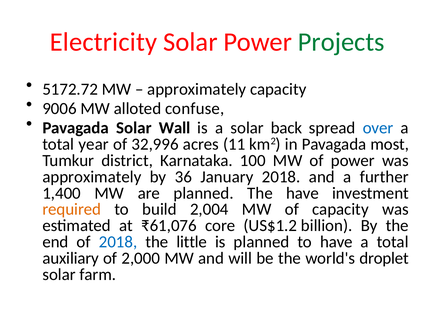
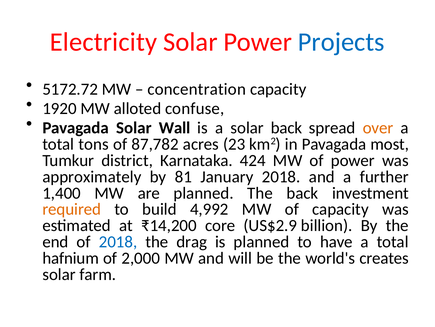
Projects colour: green -> blue (341, 42)
approximately: approximately -> concentration (197, 89)
9006: 9006 -> 1920 (60, 108)
over colour: blue -> orange (378, 128)
year: year -> tons (94, 144)
32,996: 32,996 -> 87,782 (155, 144)
11: 11 -> 23 (234, 144)
100: 100 -> 424 (253, 160)
36: 36 -> 81 (183, 176)
The have: have -> back (302, 193)
2,004: 2,004 -> 4,992 (209, 209)
₹61,076: ₹61,076 -> ₹14,200 (169, 225)
US$1.2: US$1.2 -> US$2.9 (270, 225)
little: little -> drag (192, 241)
auxiliary: auxiliary -> hafnium (71, 258)
droplet: droplet -> creates (384, 258)
